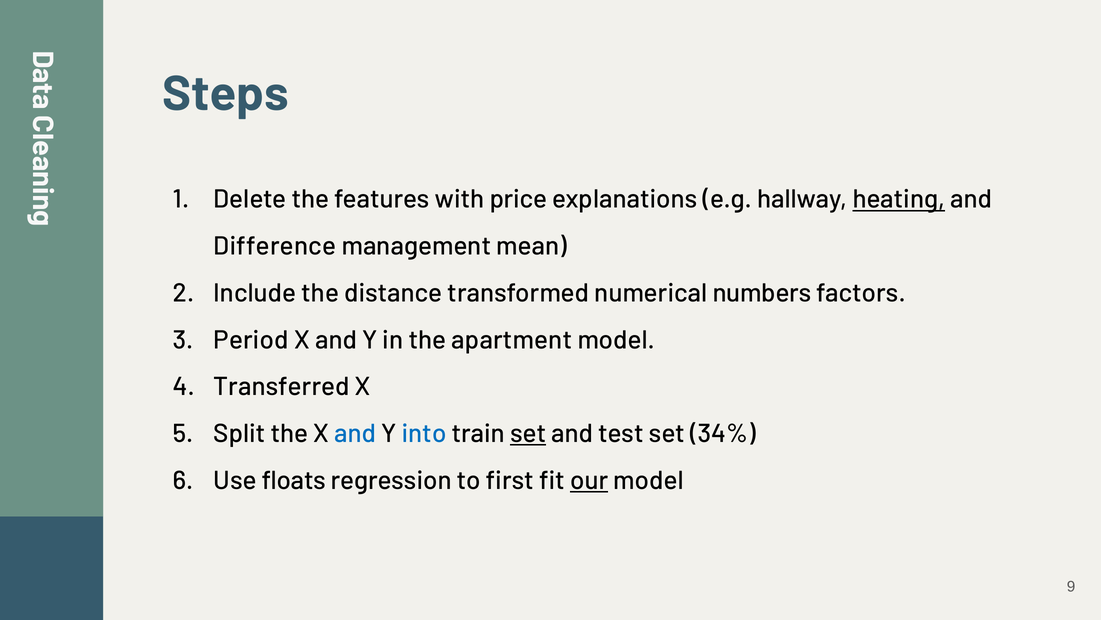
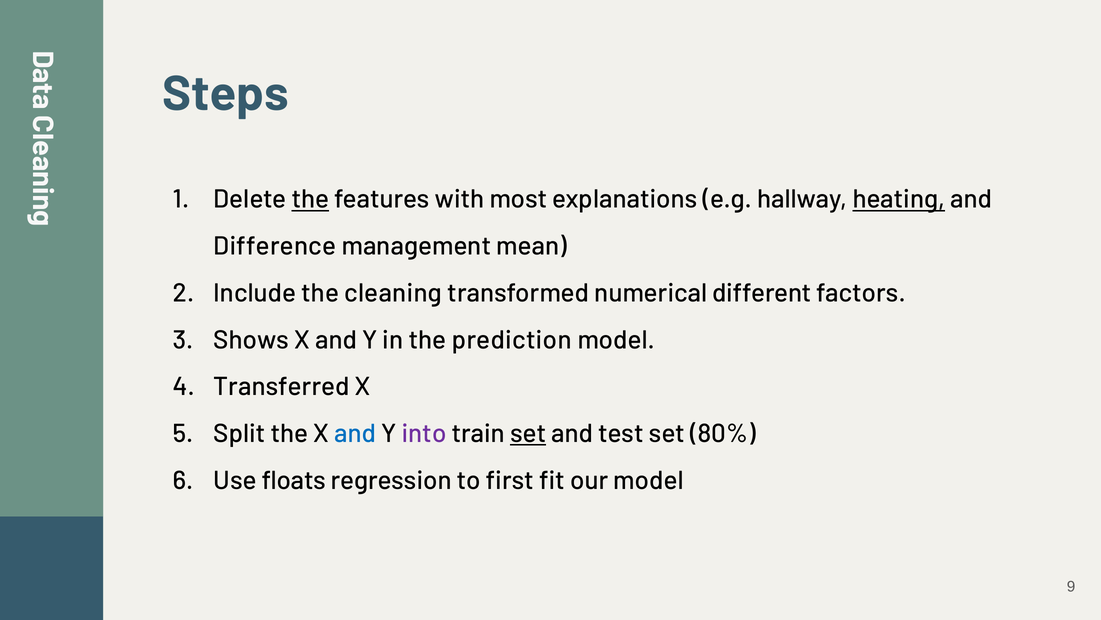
the underline: none -> present (310, 199)
price: price -> most (518, 199)
distance: distance -> cleaning (393, 293)
numbers: numbers -> different (762, 293)
Period: Period -> Shows (251, 340)
apartment: apartment -> prediction (512, 340)
into colour: blue -> purple (424, 433)
34%: 34% -> 80% (723, 433)
our underline: present -> none (589, 480)
